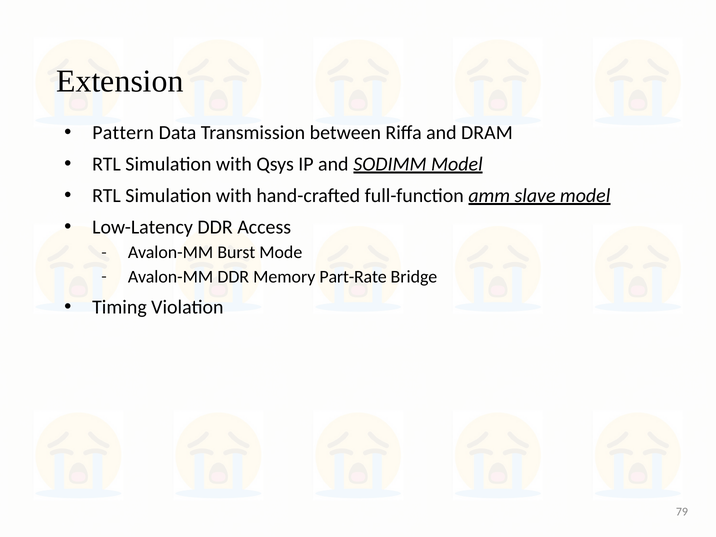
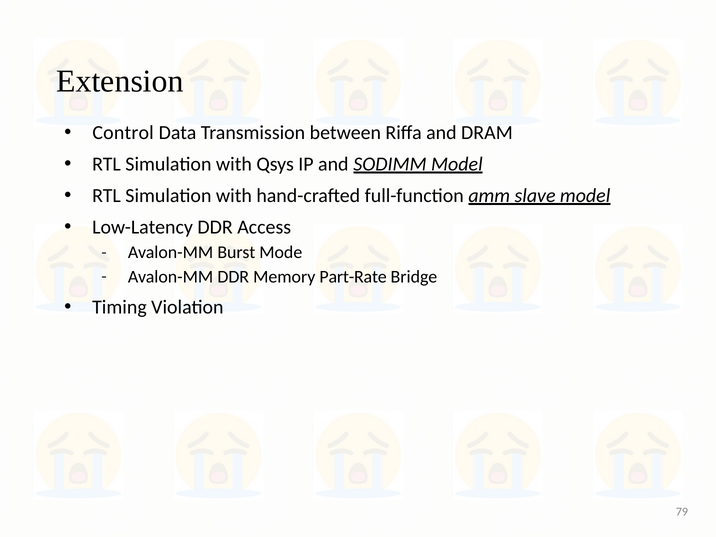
Pattern: Pattern -> Control (123, 133)
